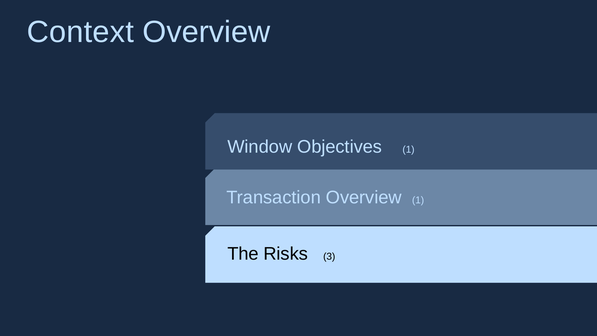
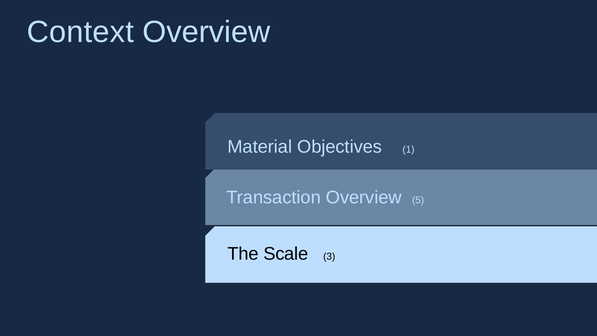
Window: Window -> Material (260, 147)
Overview 1: 1 -> 5 (418, 200)
Risks: Risks -> Scale (286, 254)
